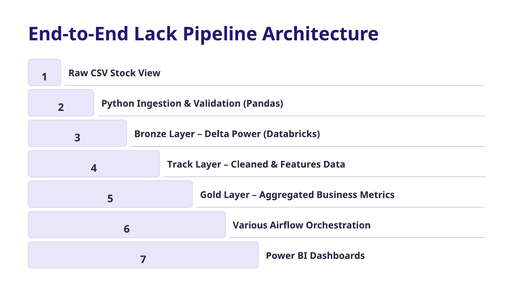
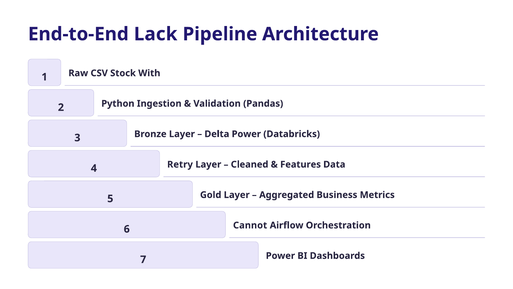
View: View -> With (149, 73)
Track: Track -> Retry (180, 164)
Various: Various -> Cannot (250, 225)
